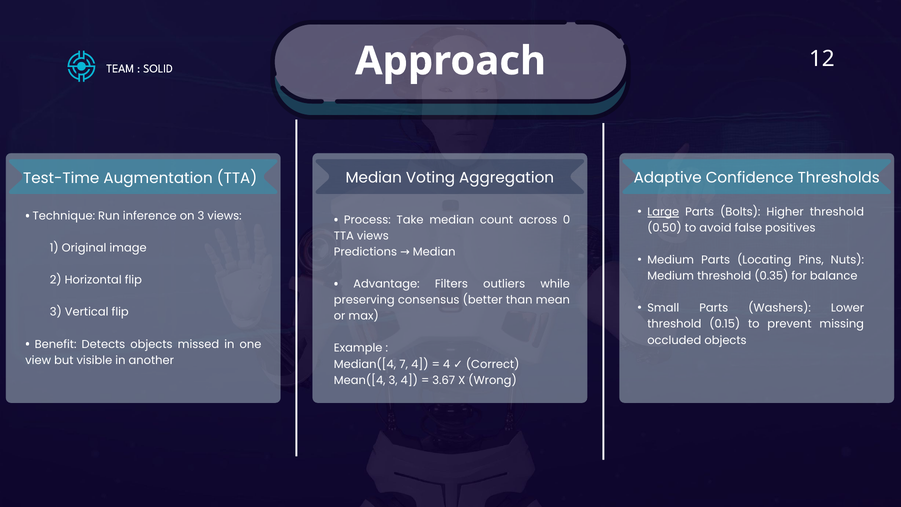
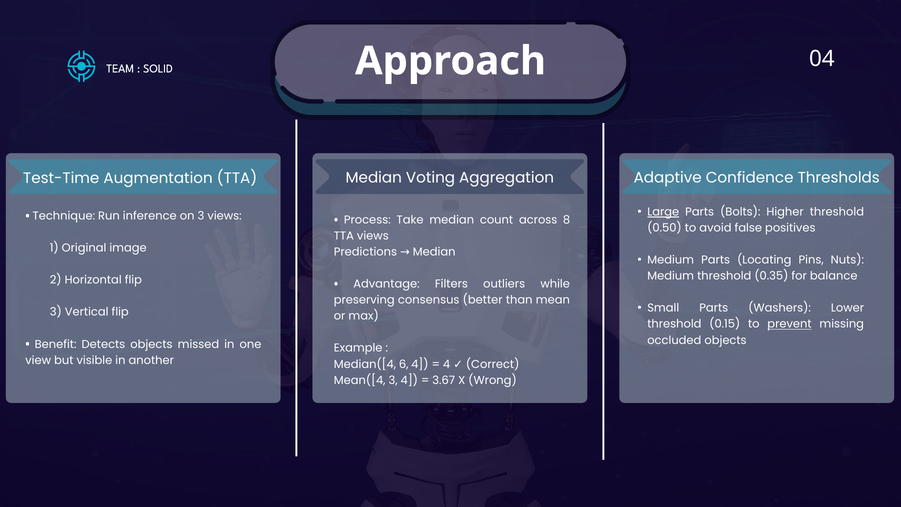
12: 12 -> 04 (822, 59)
0: 0 -> 8 (567, 220)
prevent underline: none -> present (789, 324)
7: 7 -> 6 (404, 364)
